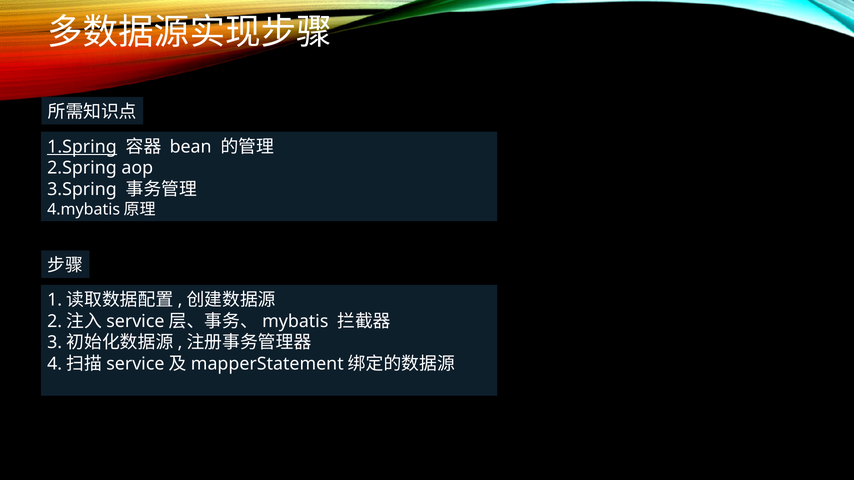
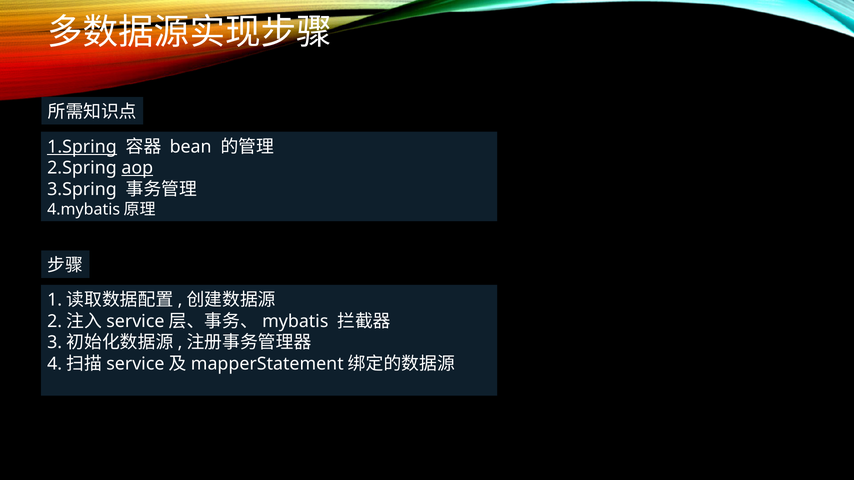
aop underline: none -> present (137, 168)
